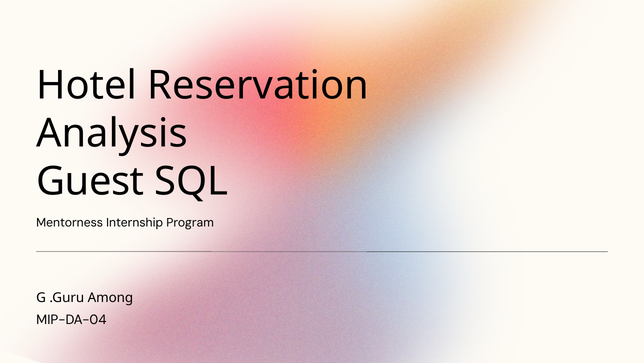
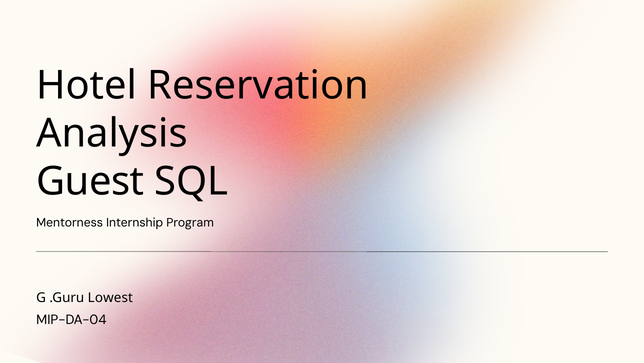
Among: Among -> Lowest (110, 297)
